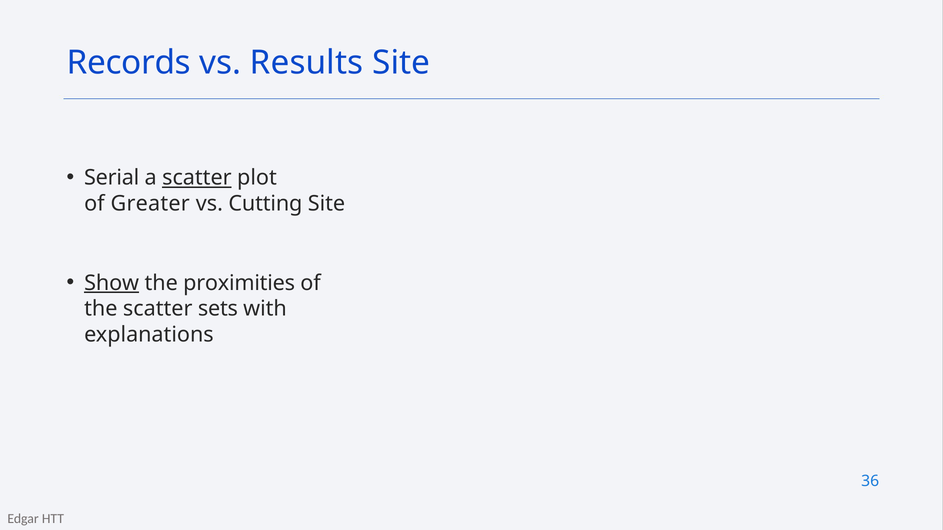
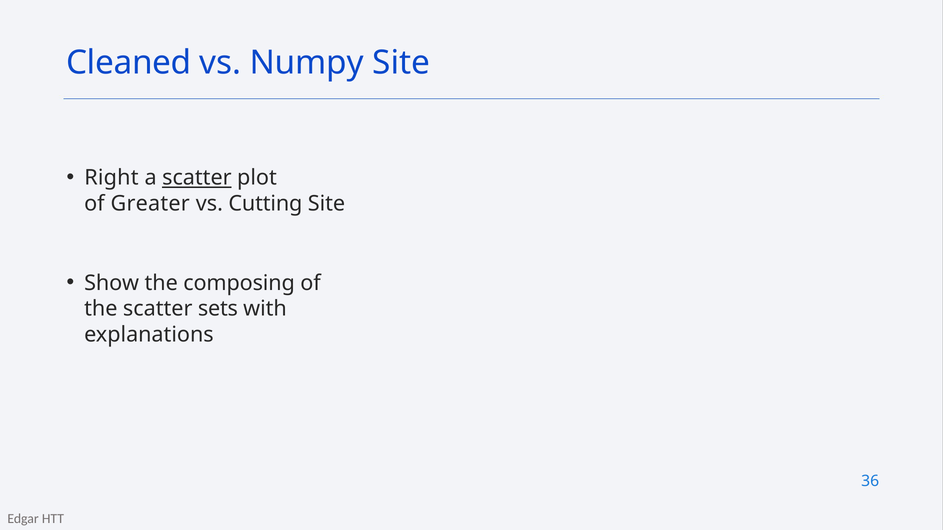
Records: Records -> Cleaned (129, 63)
Results: Results -> Numpy (307, 63)
Serial: Serial -> Right (111, 178)
Show underline: present -> none (112, 283)
proximities: proximities -> composing (239, 283)
